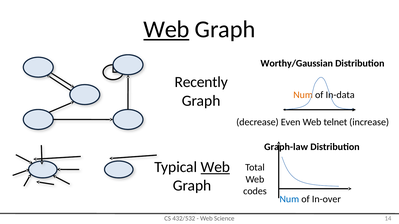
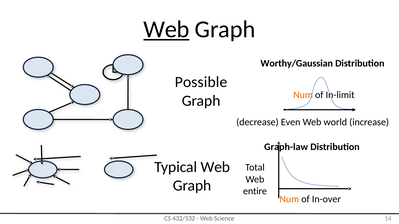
Recently: Recently -> Possible (201, 82)
In-data: In-data -> In-limit (340, 95)
telnet: telnet -> world (335, 122)
Web underline: present -> none (215, 167)
codes: codes -> entire (255, 192)
Num colour: blue -> orange (289, 200)
